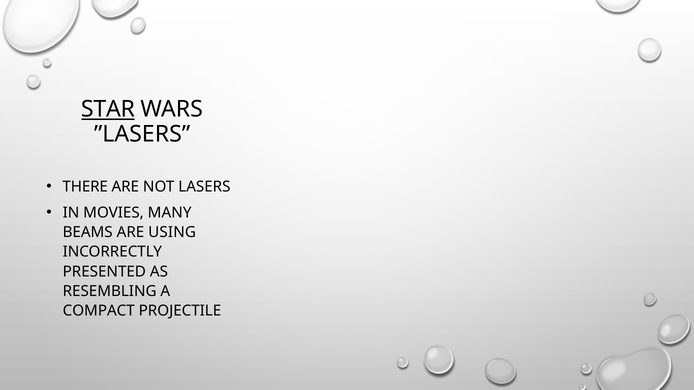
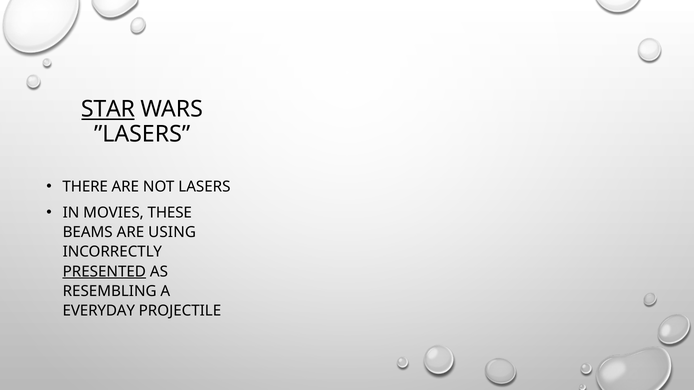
MANY: MANY -> THESE (170, 213)
PRESENTED underline: none -> present (104, 272)
COMPACT: COMPACT -> EVERYDAY (99, 311)
